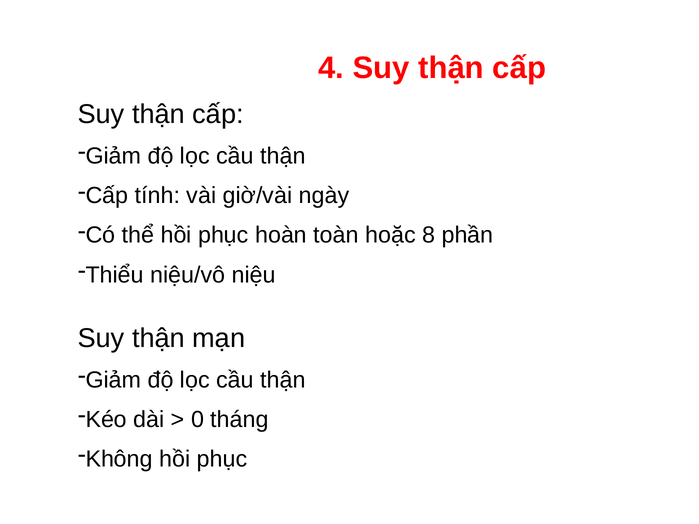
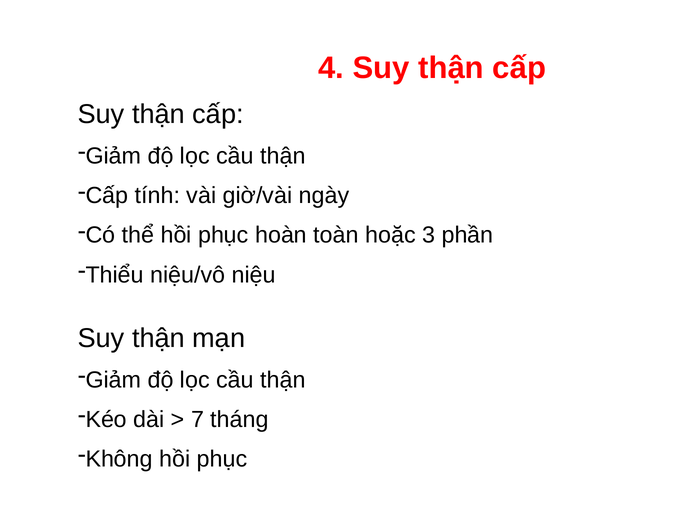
8: 8 -> 3 (429, 235)
0: 0 -> 7 (197, 420)
